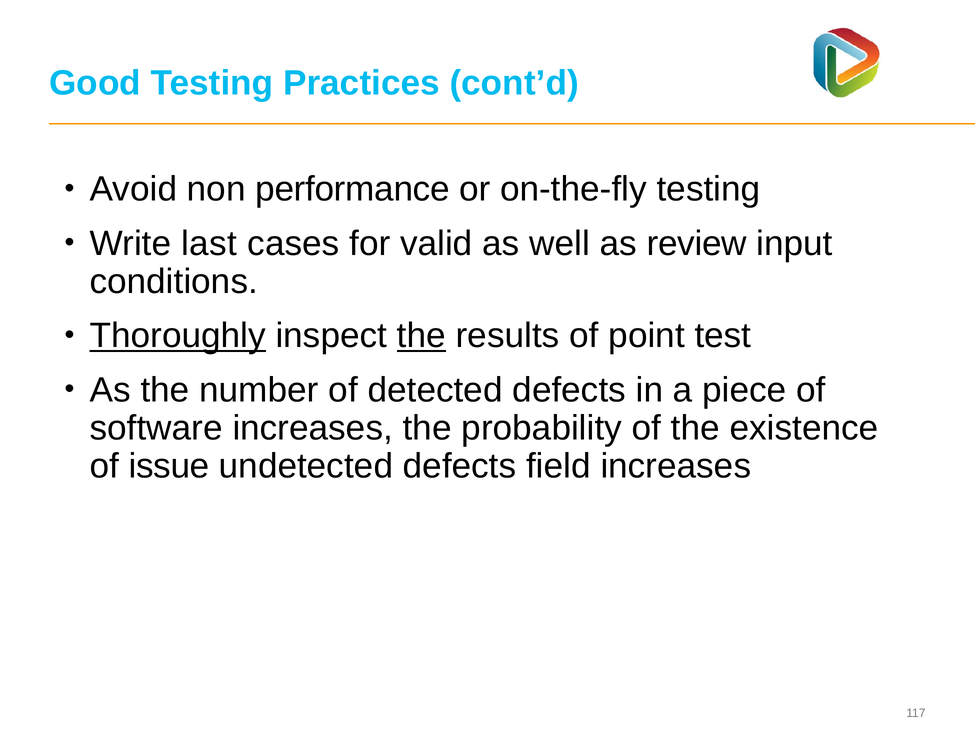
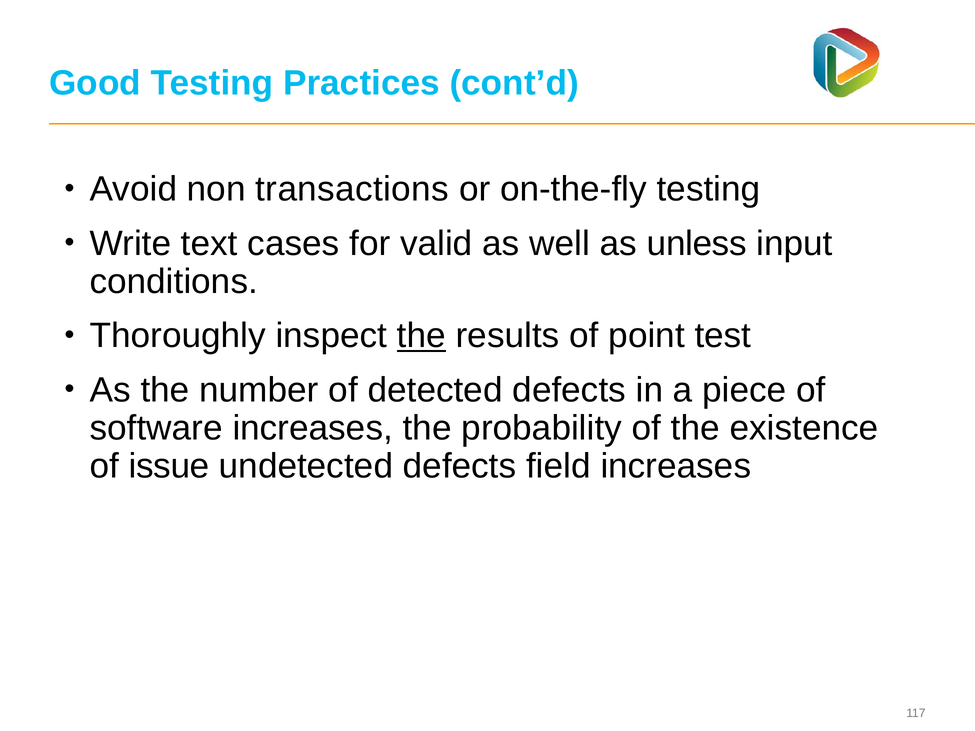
performance: performance -> transactions (352, 189)
last: last -> text (209, 244)
review: review -> unless (697, 244)
Thoroughly underline: present -> none (178, 336)
